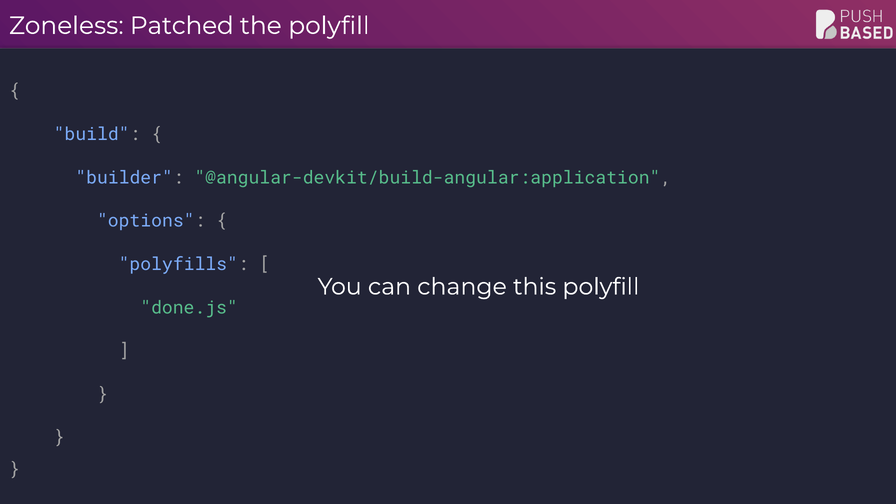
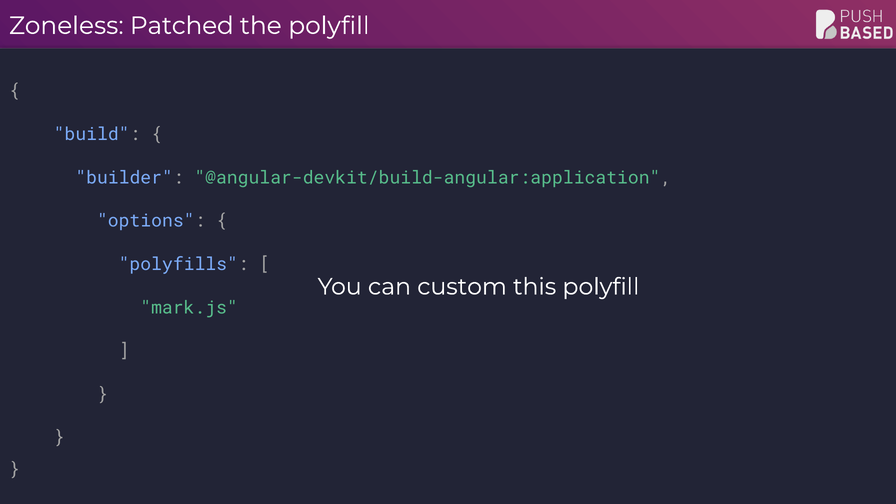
change: change -> custom (462, 287)
done.js: done.js -> mark.js (189, 308)
